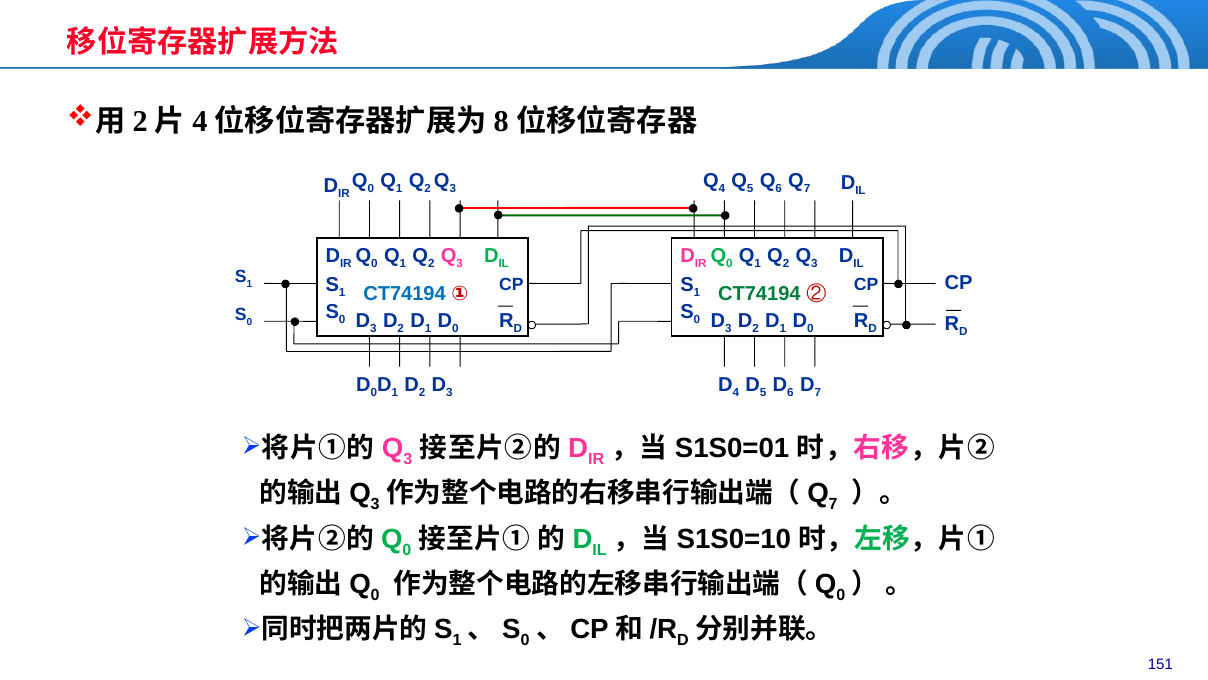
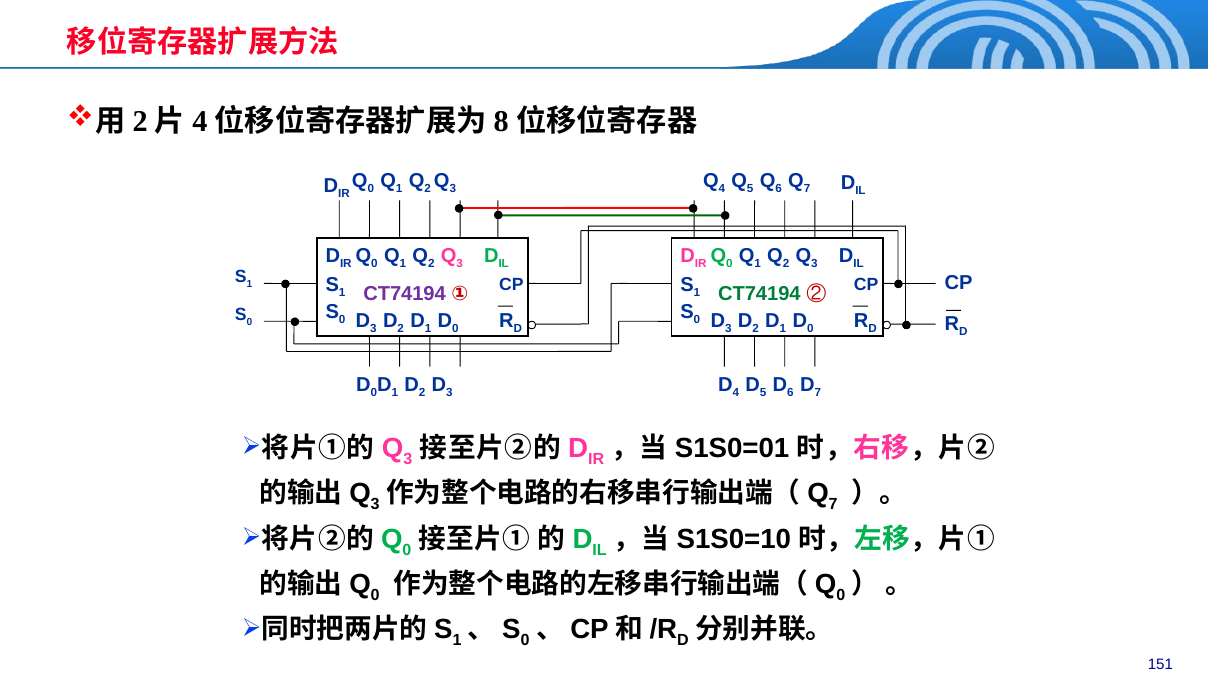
CT74194 colour: blue -> purple (405, 294)
